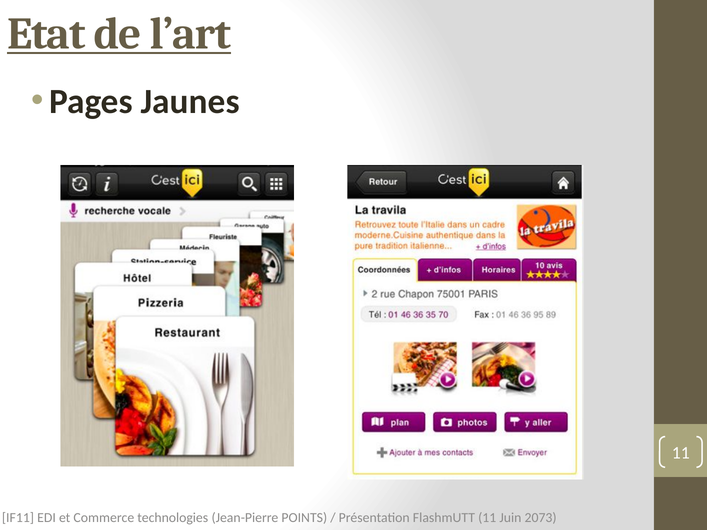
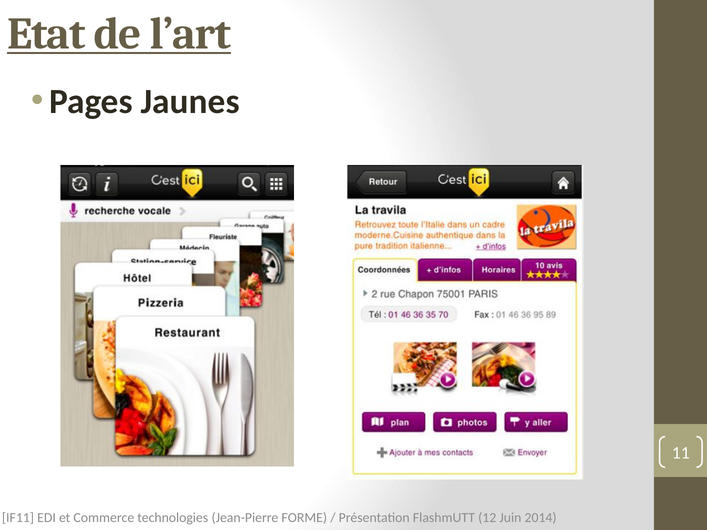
POINTS: POINTS -> FORME (304, 518)
FlashmUTT 11: 11 -> 12 (487, 518)
2073: 2073 -> 2014 (541, 518)
